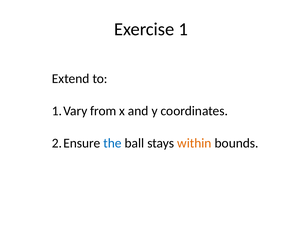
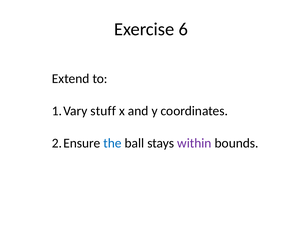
1: 1 -> 6 (183, 29)
from: from -> stuff (103, 111)
within colour: orange -> purple (194, 143)
